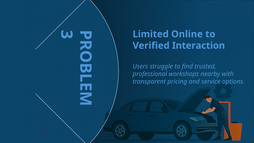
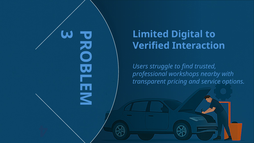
Online: Online -> Digital (187, 34)
